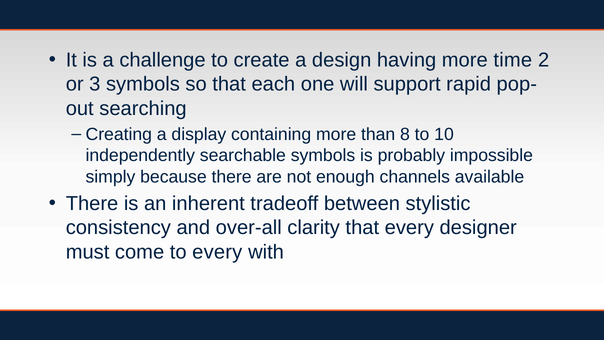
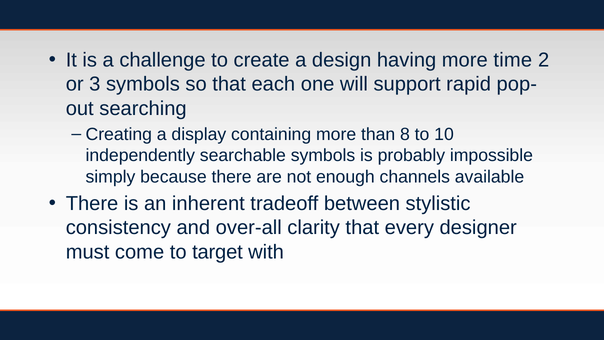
to every: every -> target (217, 252)
